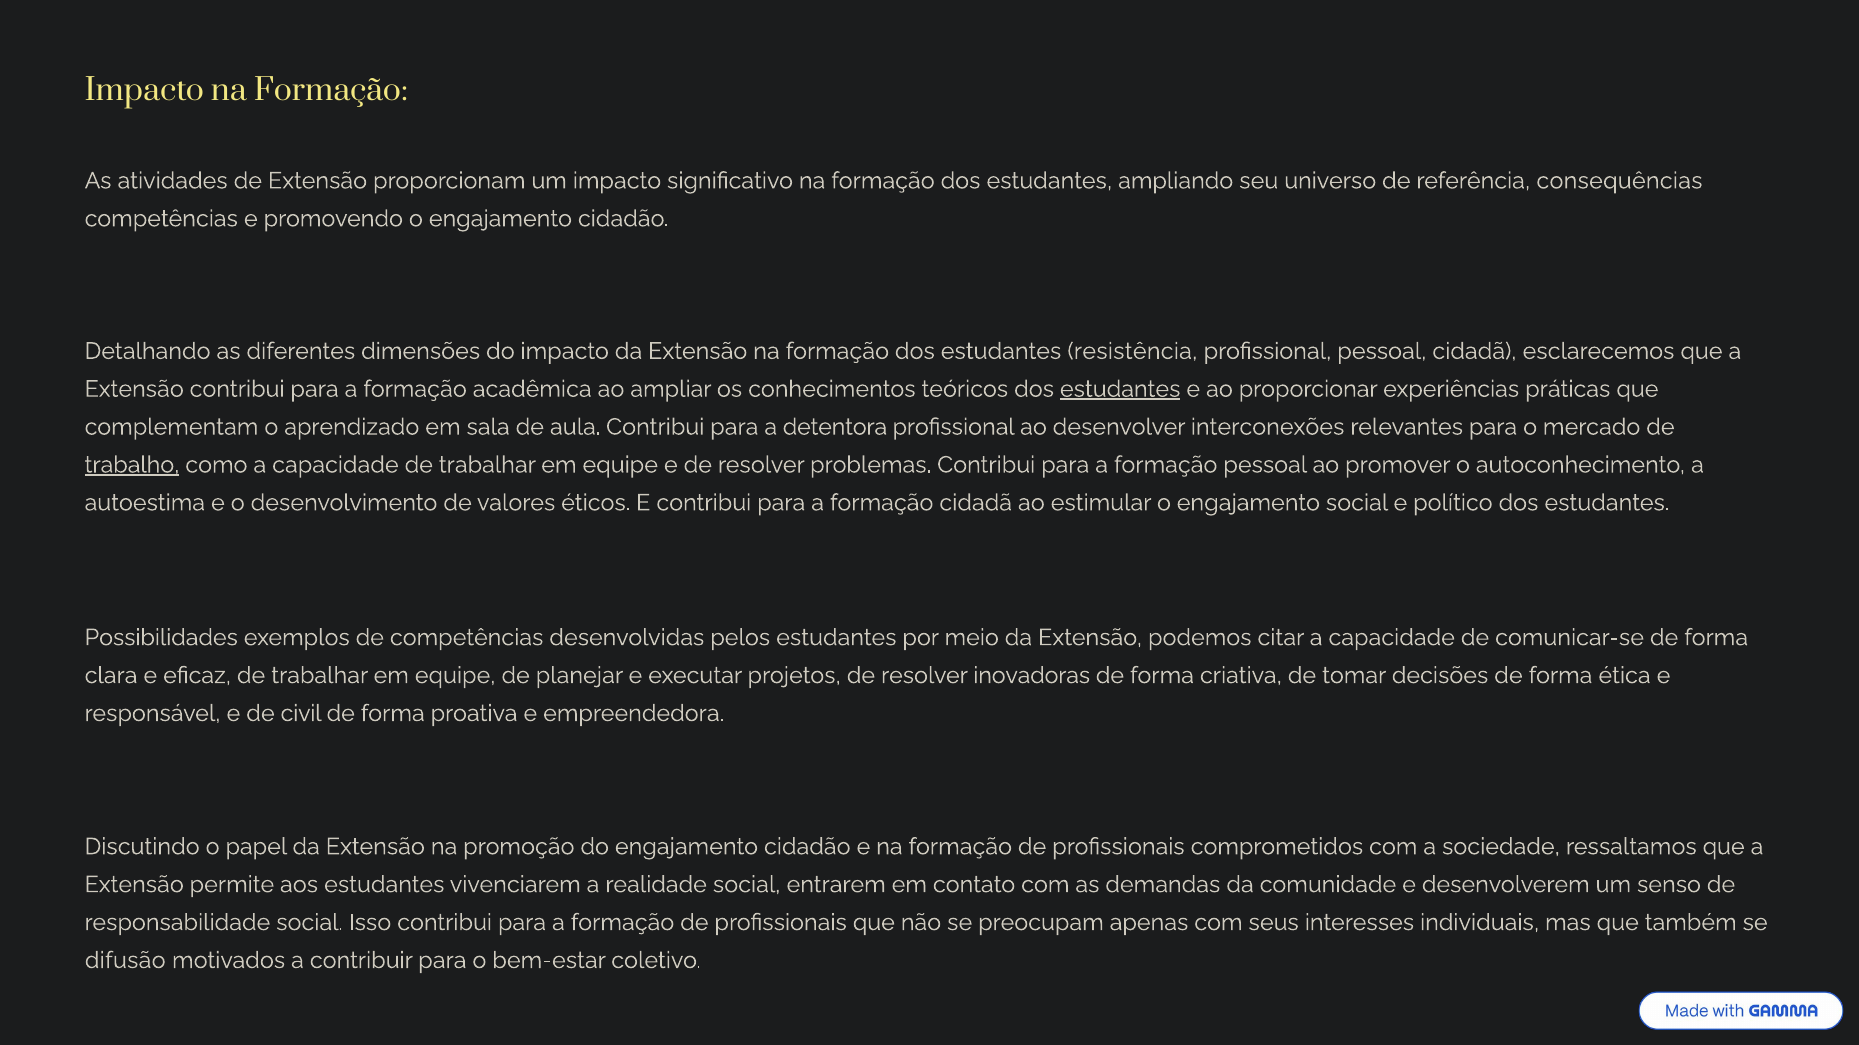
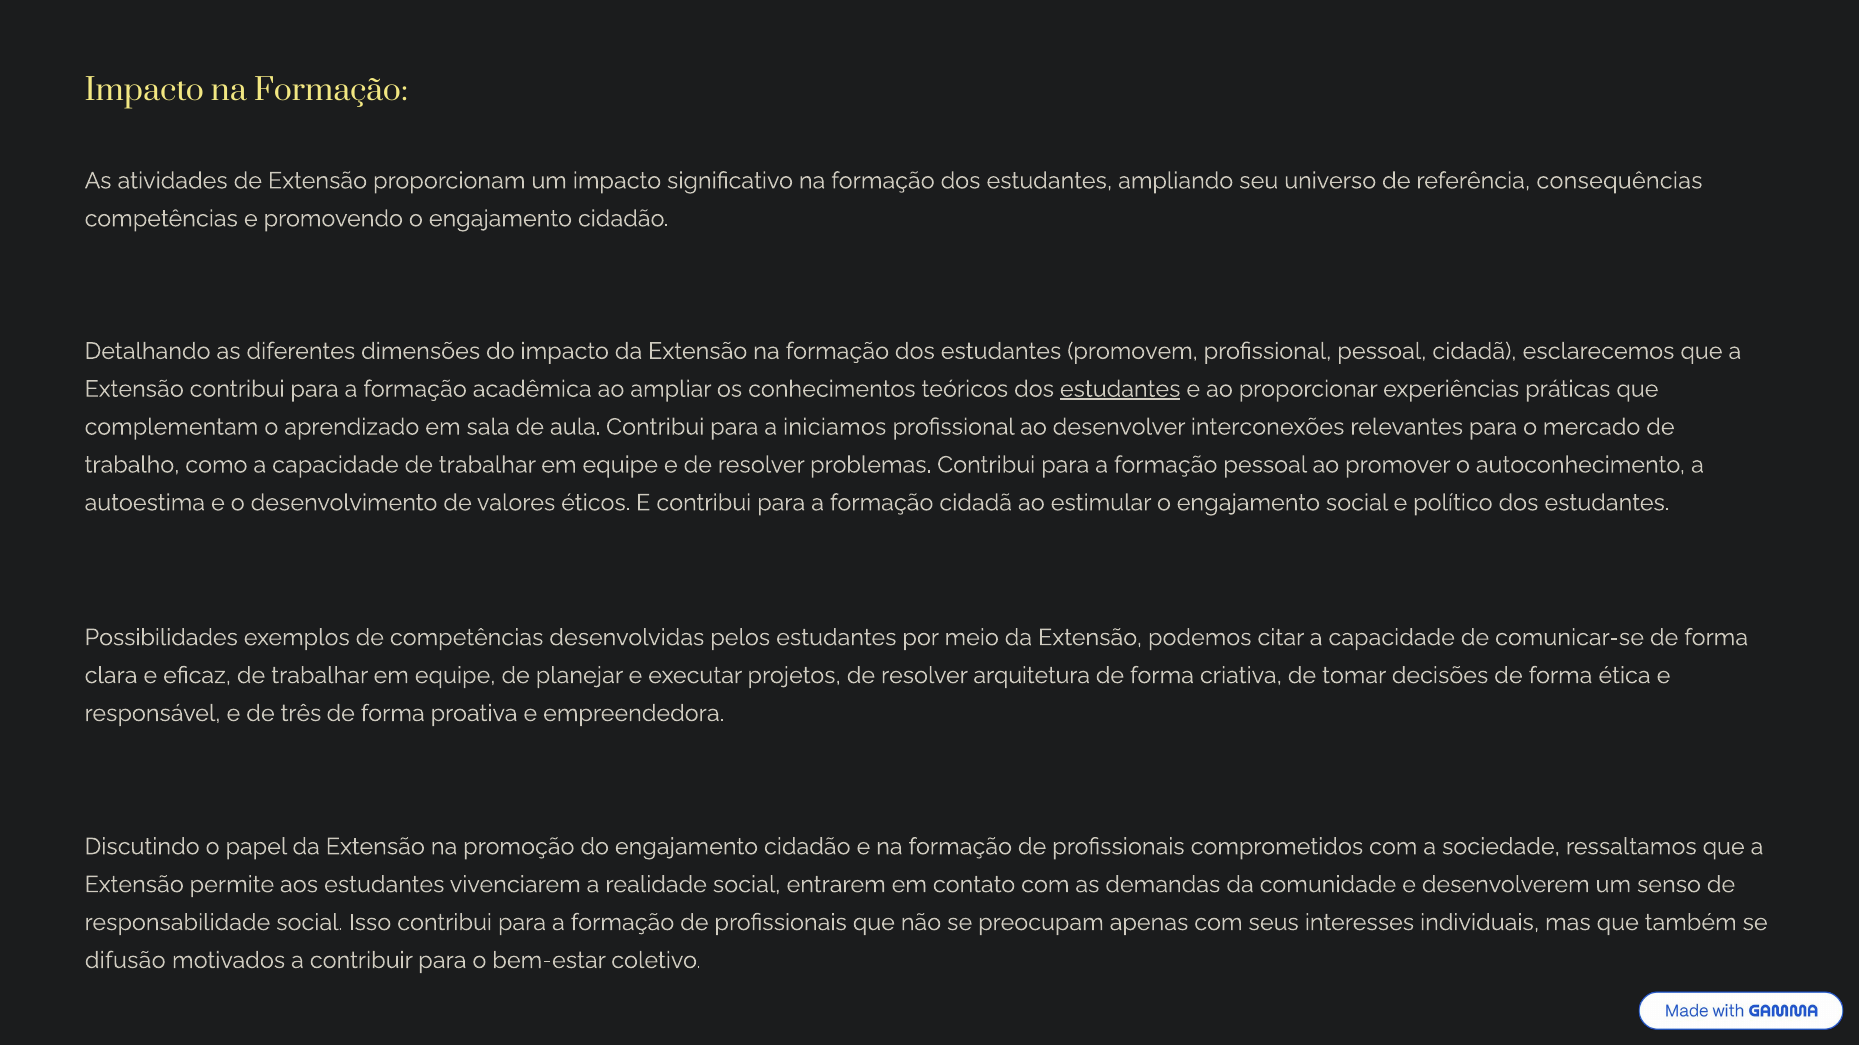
resistência: resistência -> promovem (1133, 351)
detentora: detentora -> iniciamos (835, 427)
trabalho underline: present -> none (132, 465)
inovadoras: inovadoras -> arquitetura (1032, 676)
civil: civil -> três (301, 714)
